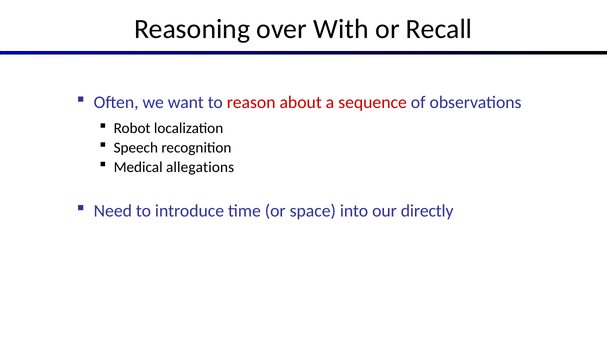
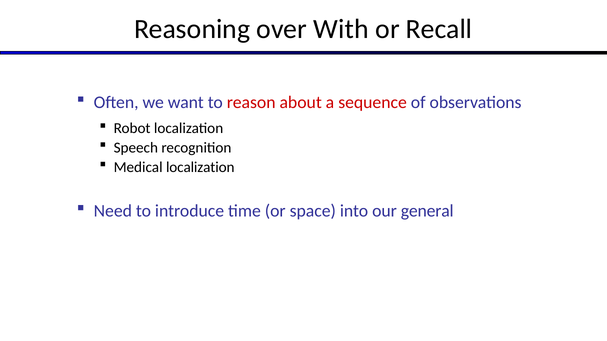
Medical allegations: allegations -> localization (200, 167)
directly: directly -> general (427, 211)
